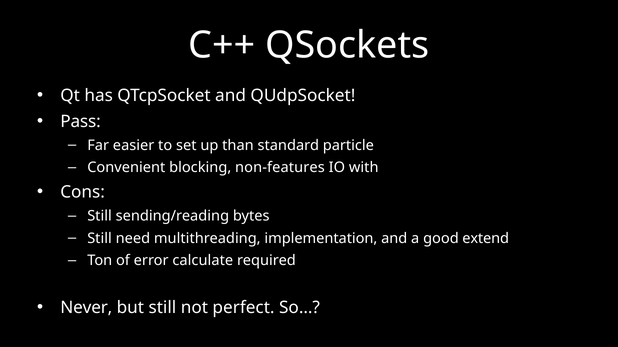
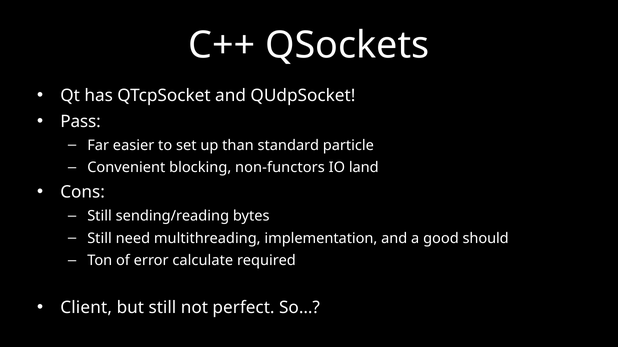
non-features: non-features -> non-functors (280, 168)
with: with -> land (364, 168)
extend: extend -> should (486, 239)
Never: Never -> Client (86, 308)
